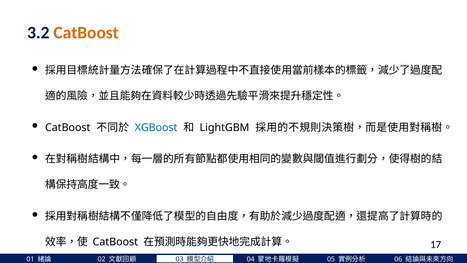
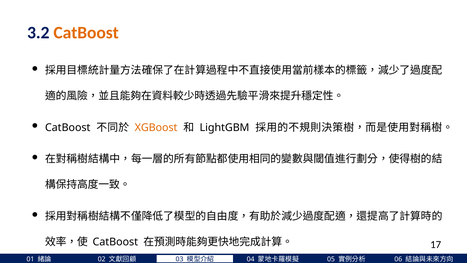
XGBoost colour: blue -> orange (156, 127)
